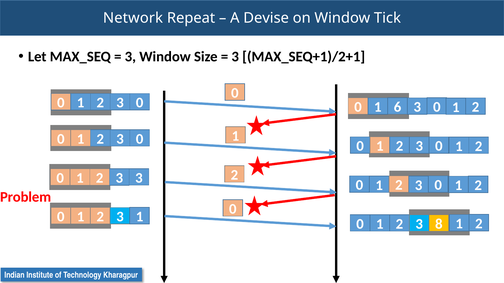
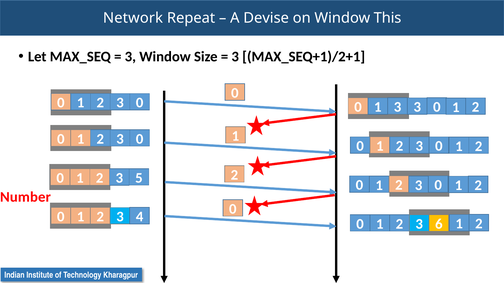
Tick: Tick -> This (388, 18)
1 6: 6 -> 3 (397, 107)
3 3: 3 -> 5 (139, 178)
Problem: Problem -> Number (25, 197)
3 1: 1 -> 4 (140, 217)
8: 8 -> 6 (439, 224)
